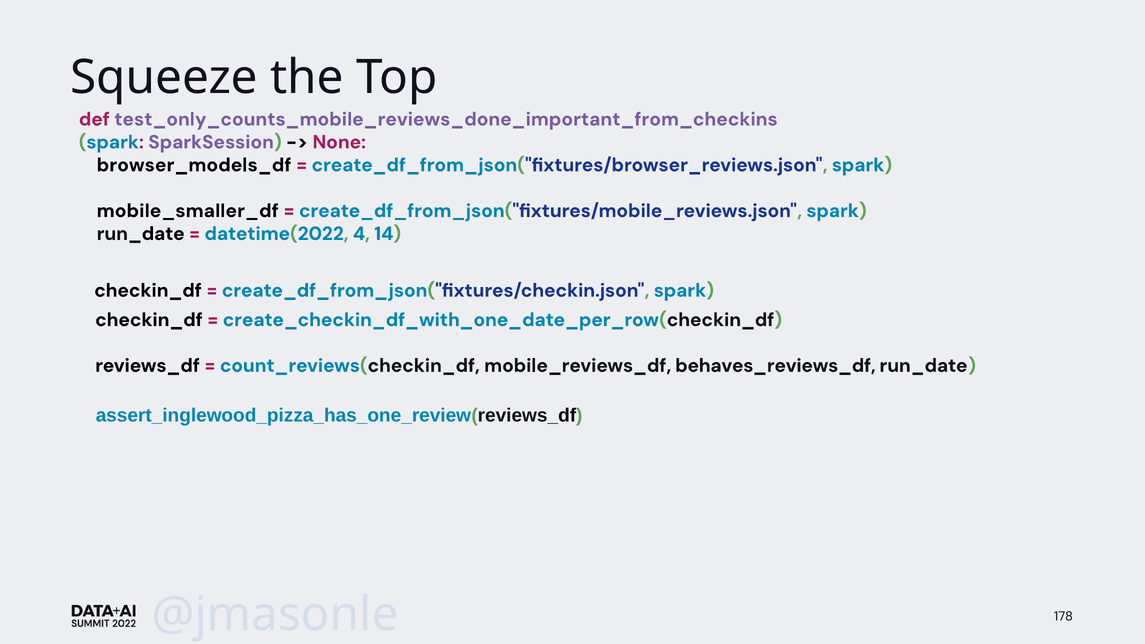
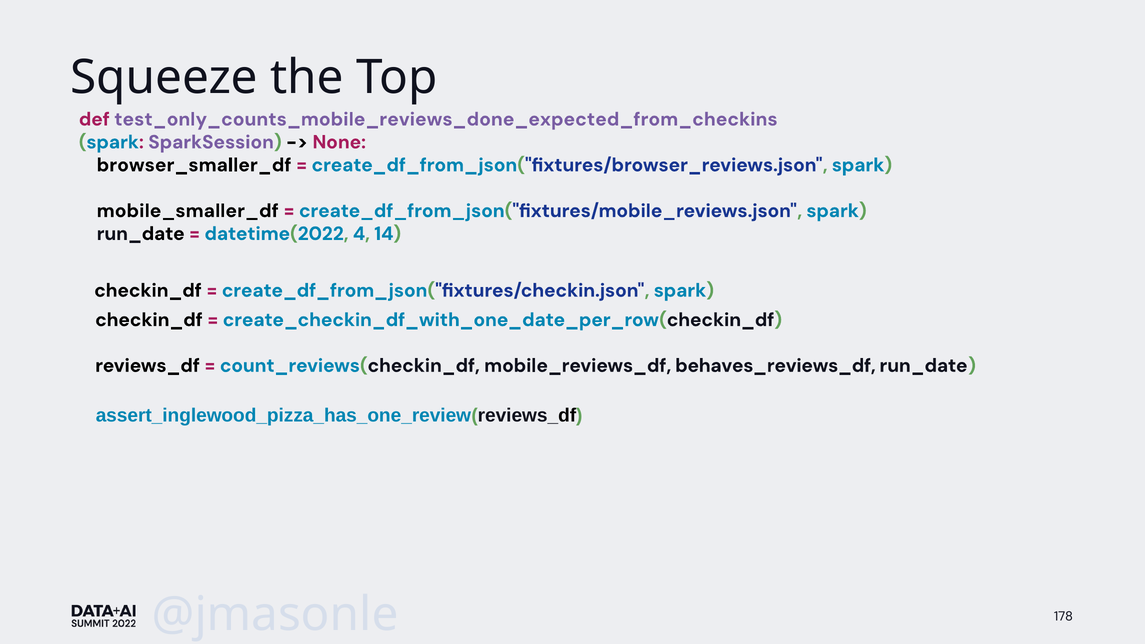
test_only_counts_mobile_reviews_done_important_from_checkins: test_only_counts_mobile_reviews_done_important_from_checkins -> test_only_counts_mobile_reviews_done_expected_from_checkins (446, 119)
browser_models_df: browser_models_df -> browser_smaller_df (194, 165)
